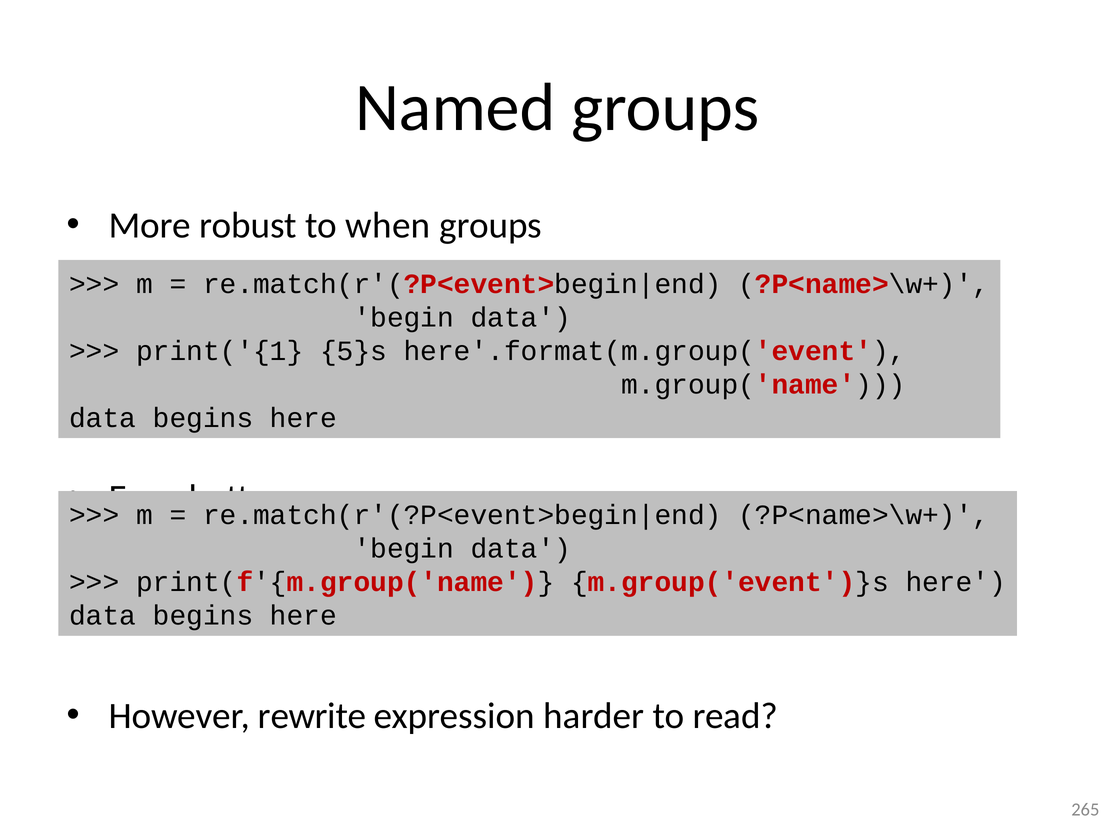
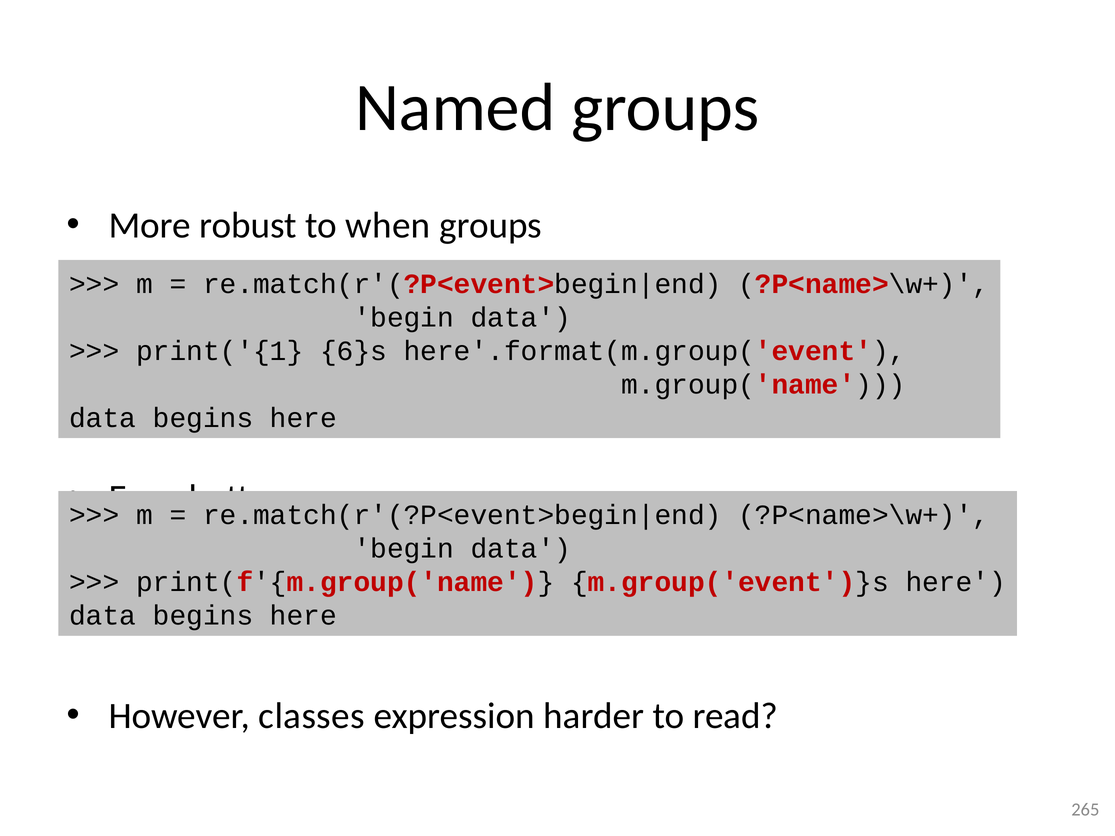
5}s: 5}s -> 6}s (354, 351)
rewrite: rewrite -> classes (312, 716)
